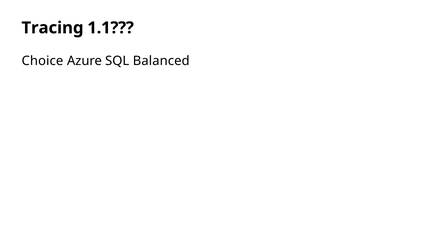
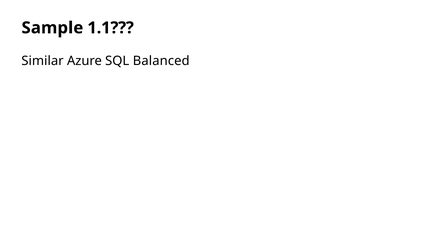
Tracing: Tracing -> Sample (52, 28)
Choice: Choice -> Similar (43, 61)
